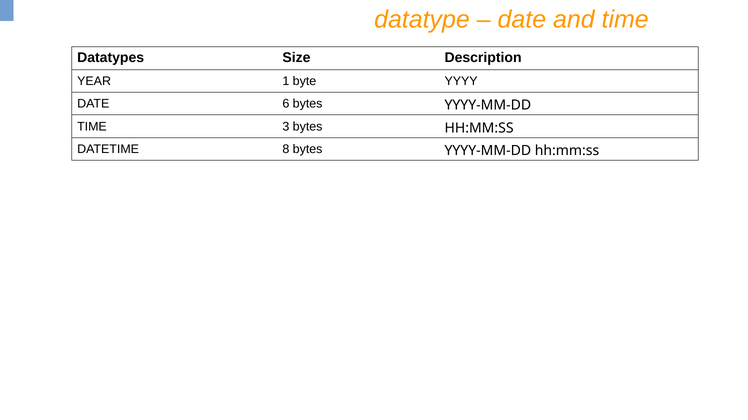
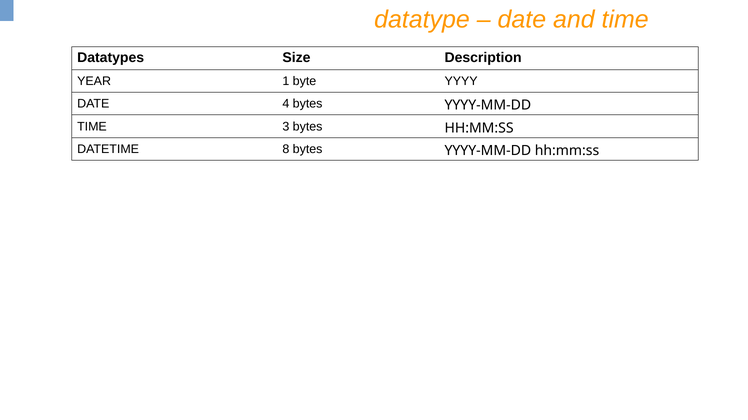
6: 6 -> 4 (286, 104)
